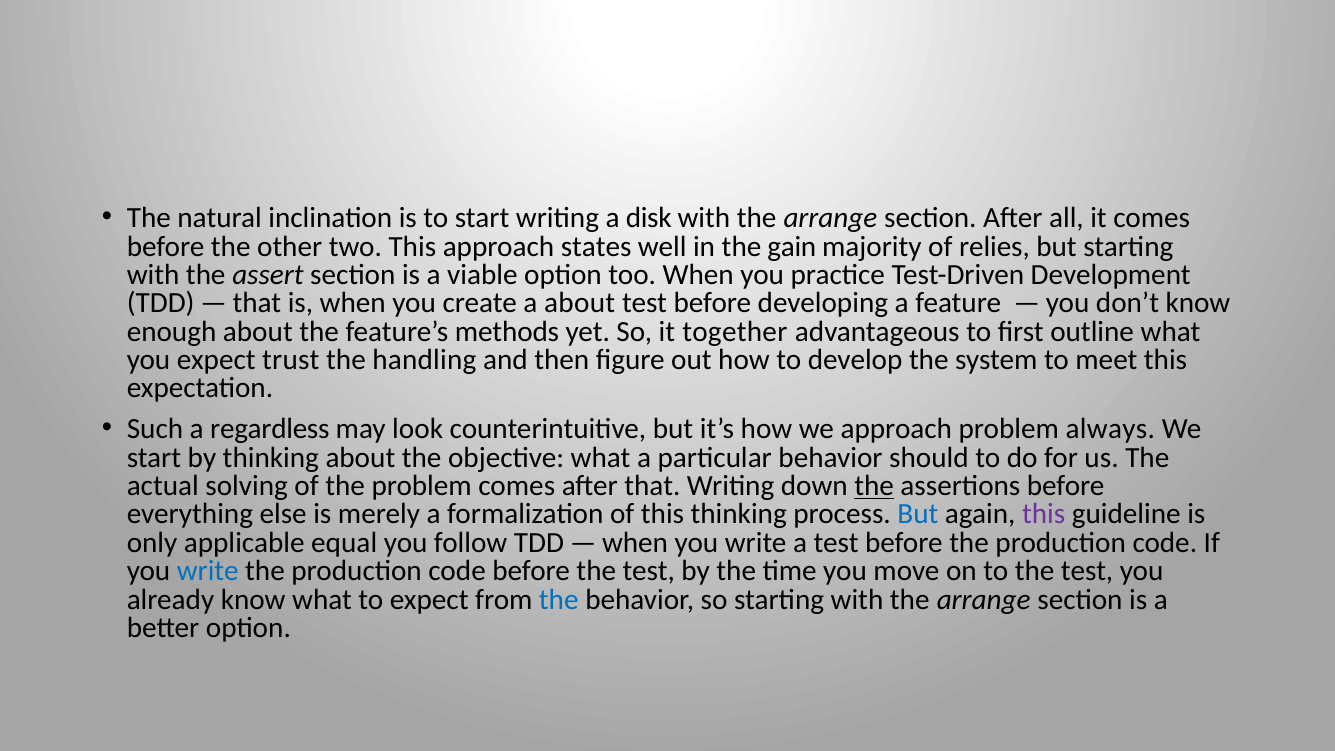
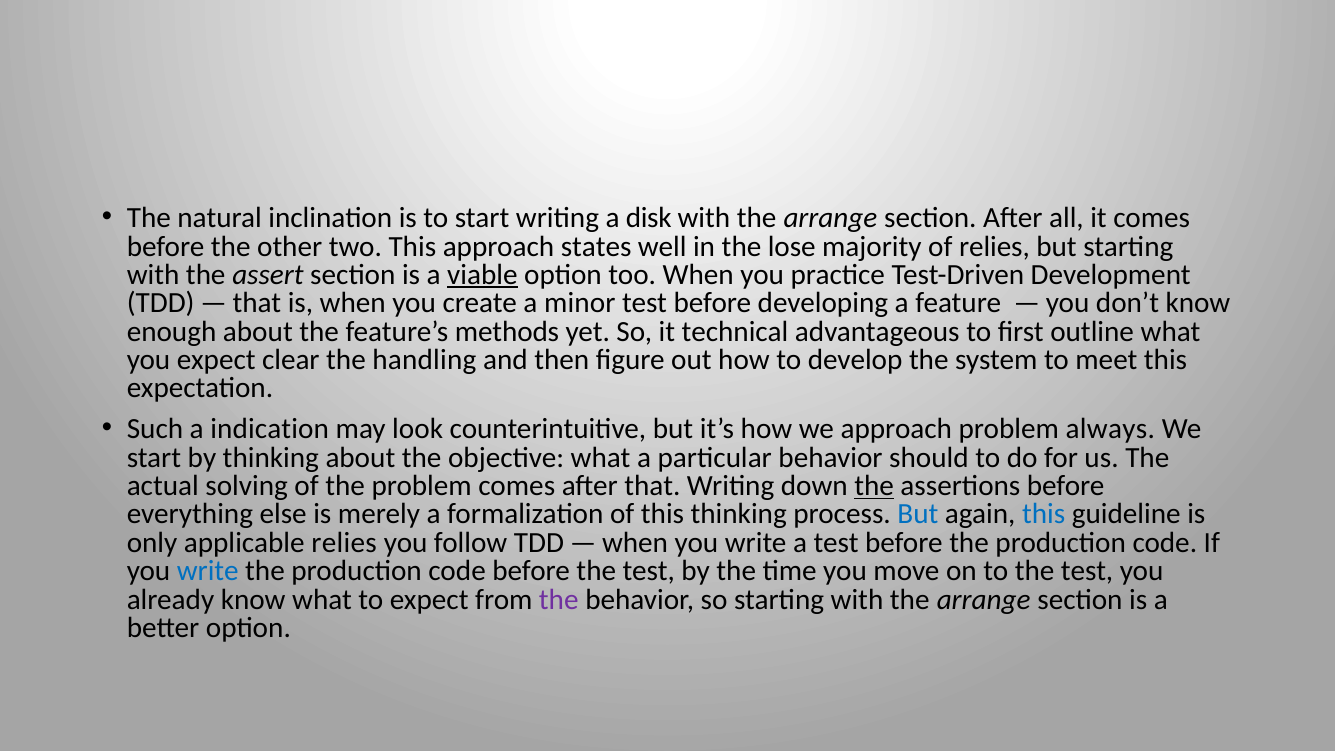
gain: gain -> lose (792, 246)
viable underline: none -> present (482, 275)
a about: about -> minor (580, 303)
together: together -> technical (735, 331)
trust: trust -> clear (291, 360)
regardless: regardless -> indication (270, 429)
this colour: purple -> blue (1044, 514)
applicable equal: equal -> relies (344, 543)
the colour: blue -> purple (559, 599)
